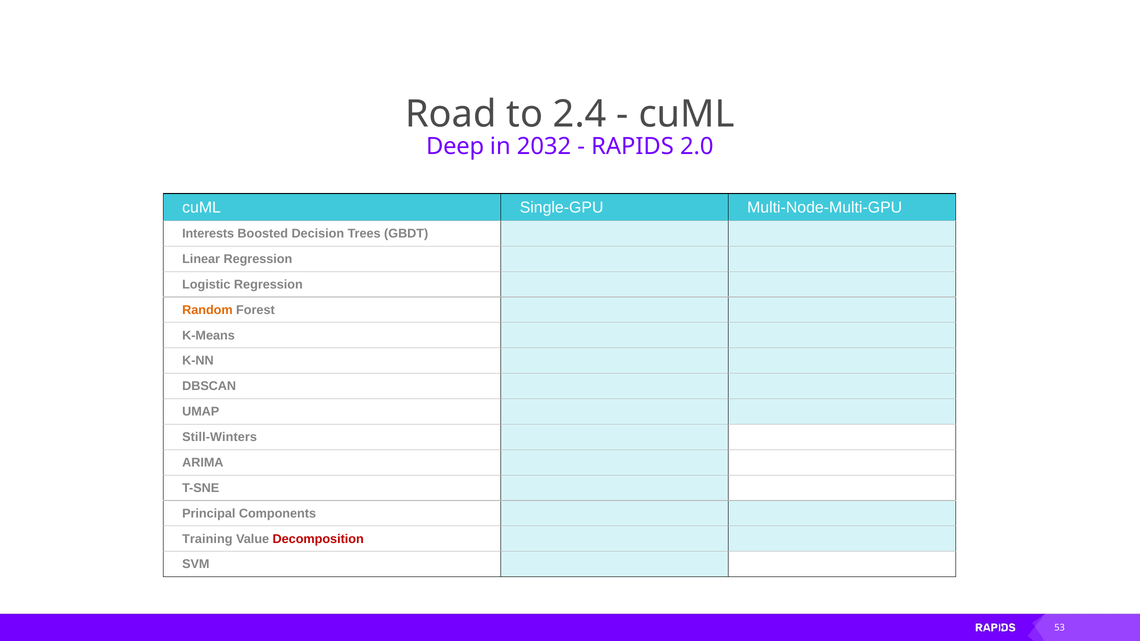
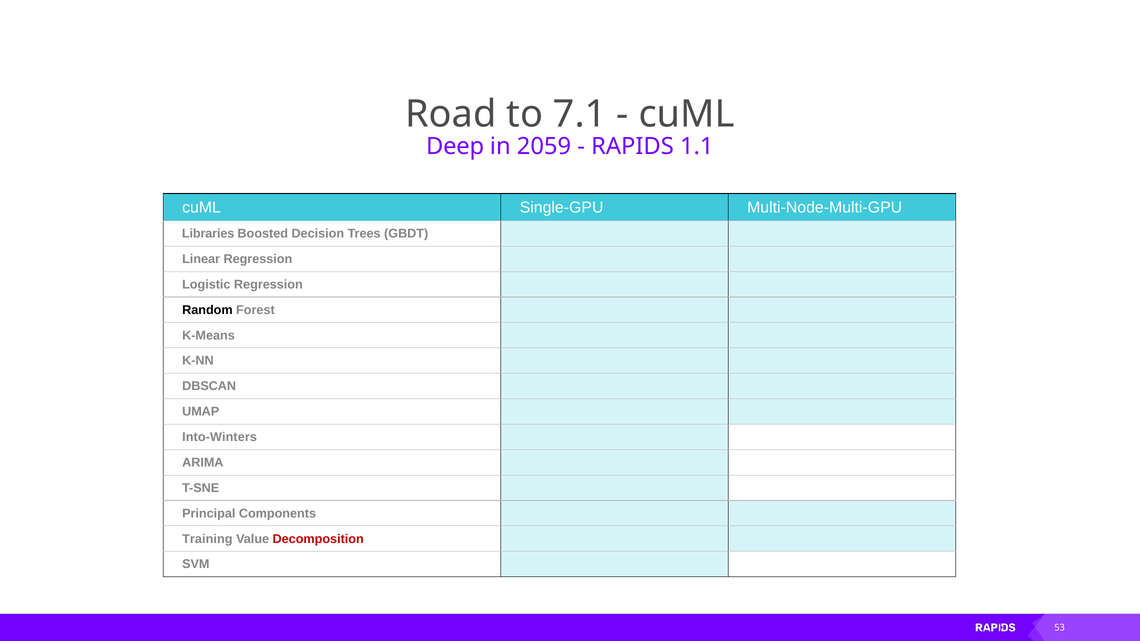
2.4: 2.4 -> 7.1 (580, 114)
2032: 2032 -> 2059 (544, 146)
2.0: 2.0 -> 1.1 (697, 146)
Interests: Interests -> Libraries (208, 234)
Random colour: orange -> black (207, 310)
Still-Winters: Still-Winters -> Into-Winters (220, 437)
